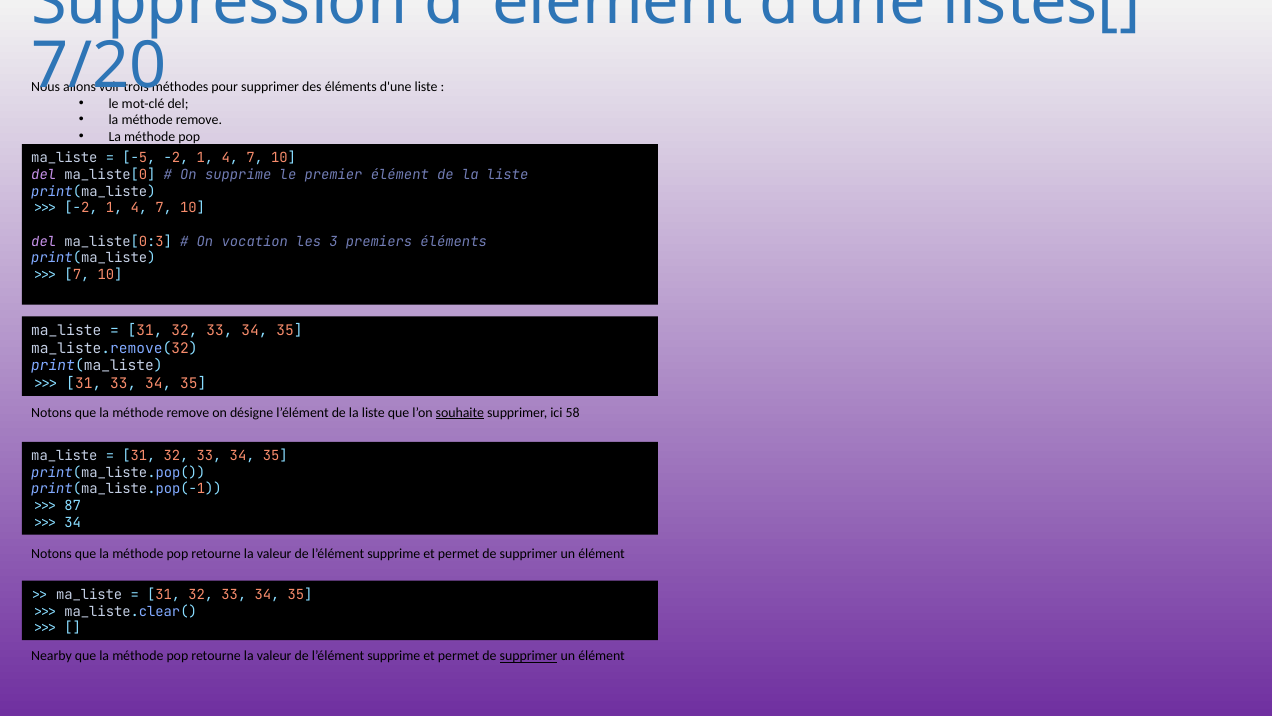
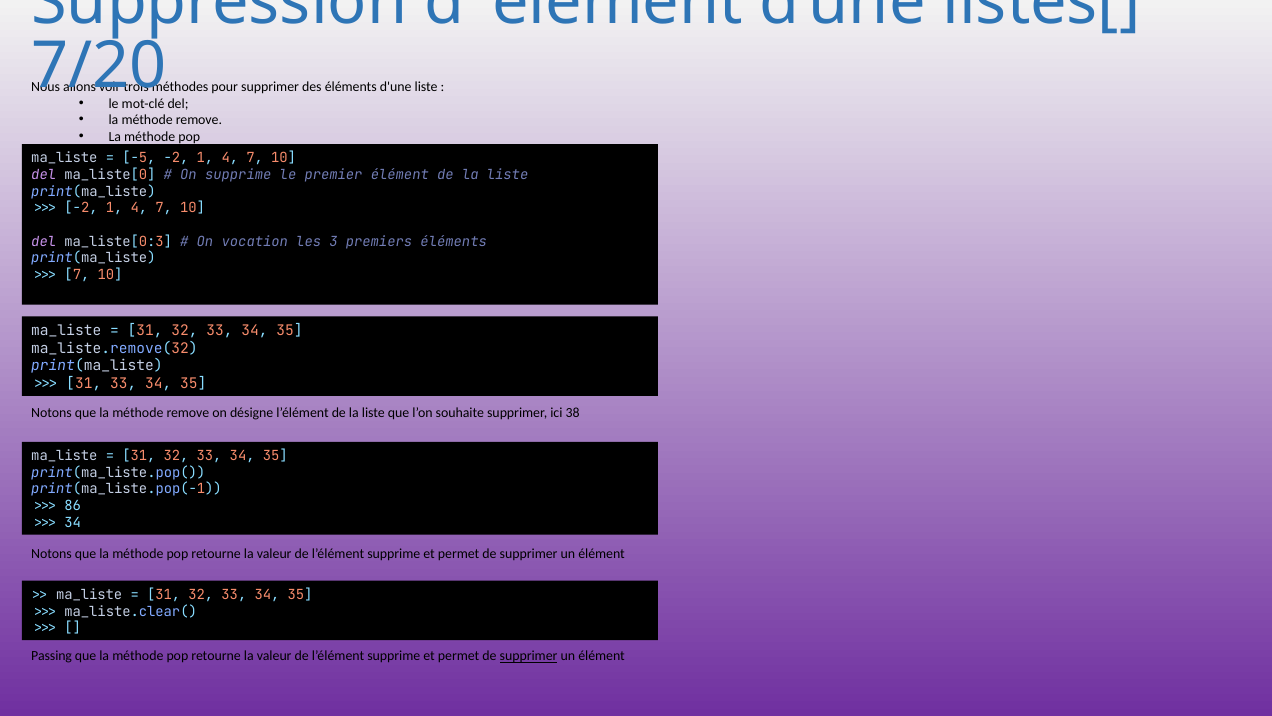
souhaite underline: present -> none (460, 413)
58: 58 -> 38 (573, 413)
87: 87 -> 86 (73, 506)
Nearby: Nearby -> Passing (52, 656)
